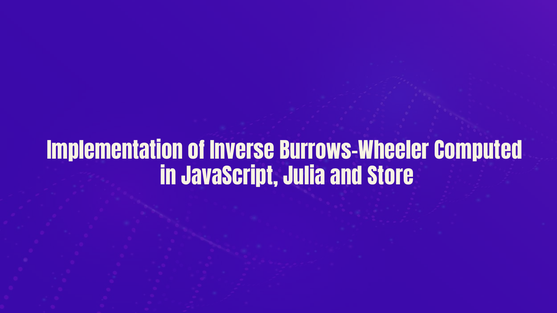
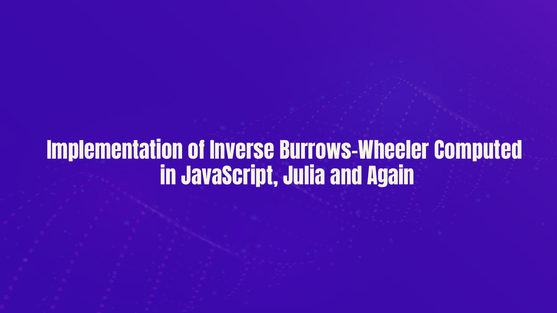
Store: Store -> Again (391, 178)
